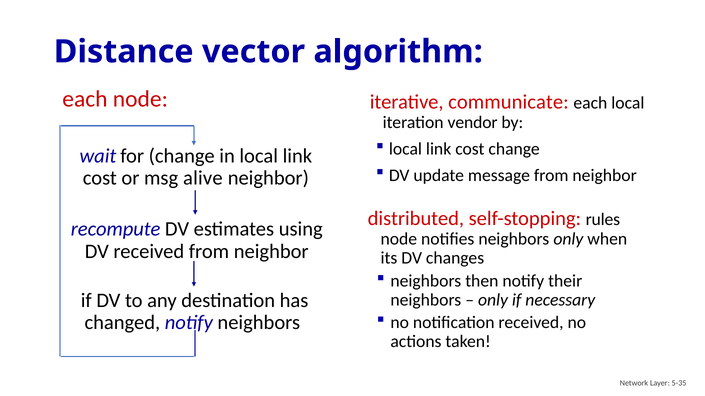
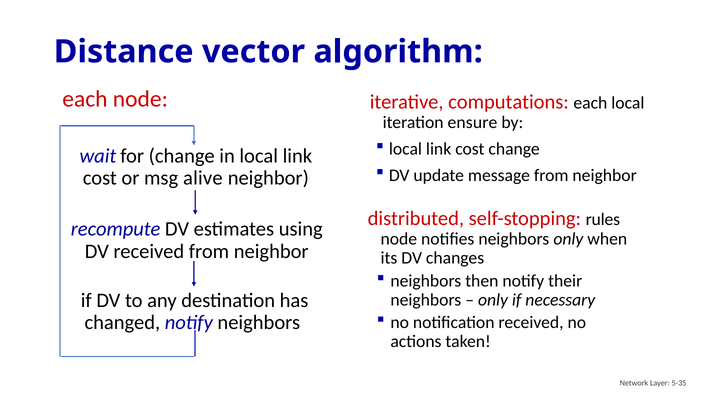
communicate: communicate -> computations (509, 102)
vendor: vendor -> ensure (472, 123)
